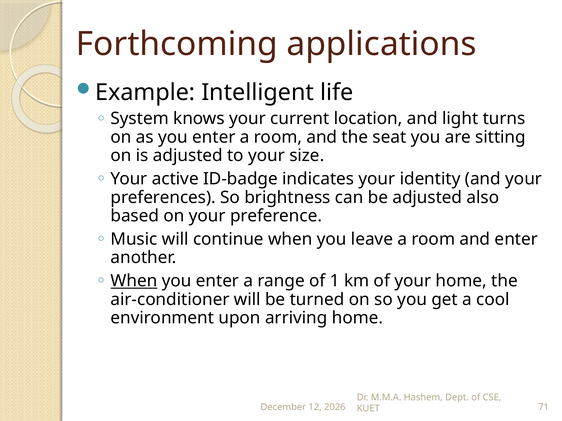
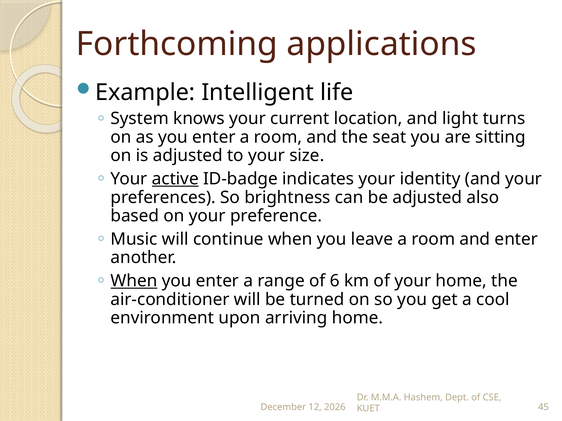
active underline: none -> present (175, 179)
1: 1 -> 6 (335, 281)
71: 71 -> 45 (543, 408)
